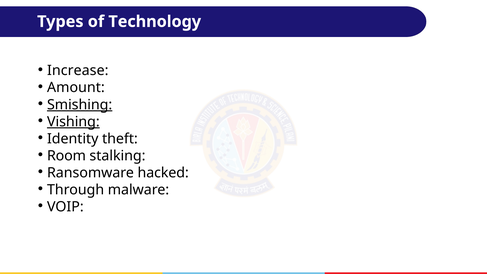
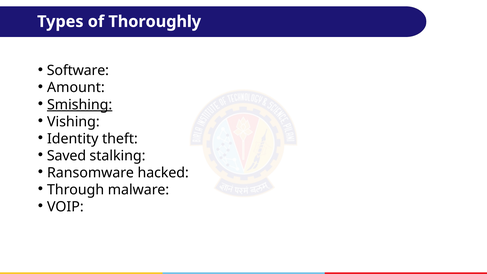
Technology: Technology -> Thoroughly (155, 22)
Increase: Increase -> Software (78, 71)
Vishing underline: present -> none (73, 122)
Room: Room -> Saved (66, 156)
